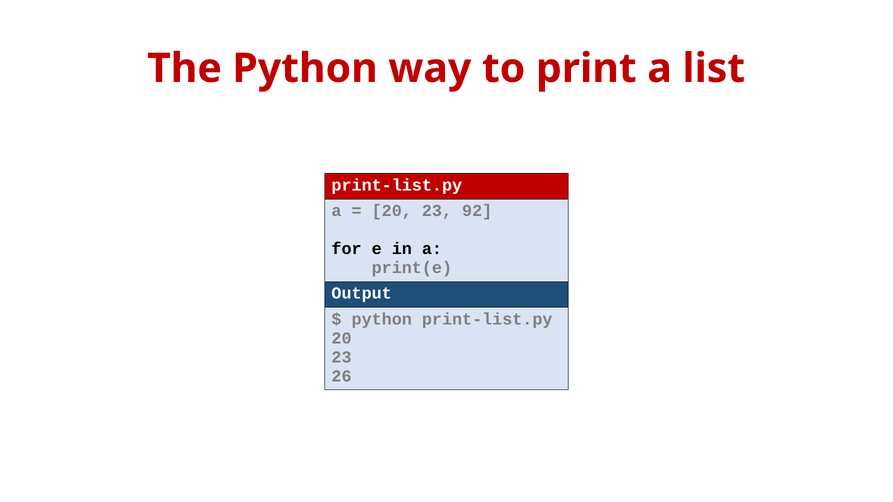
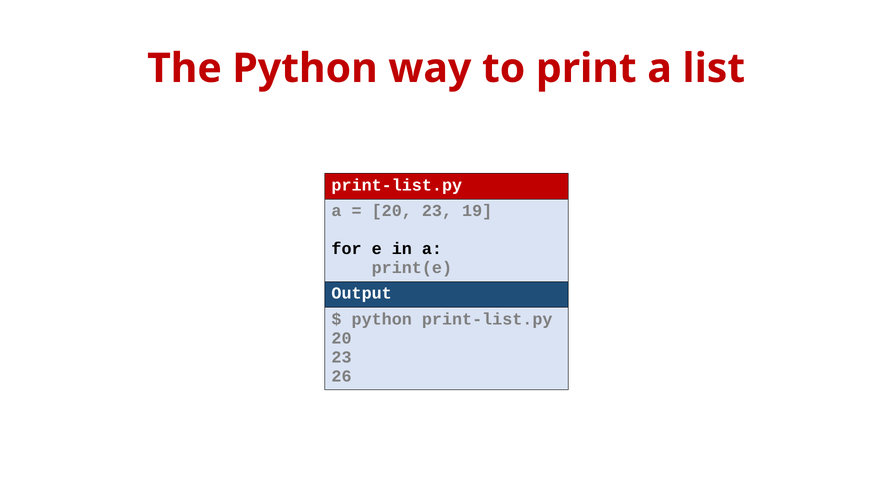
92: 92 -> 19 (477, 211)
